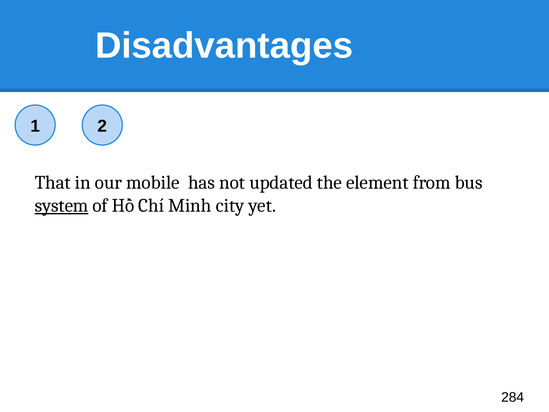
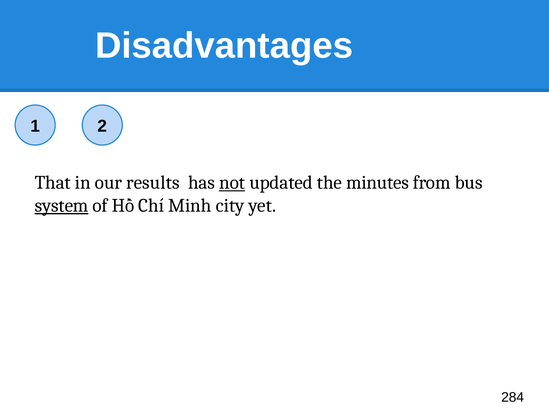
mobile: mobile -> results (153, 183)
not underline: none -> present (232, 183)
element: element -> minutes (377, 183)
